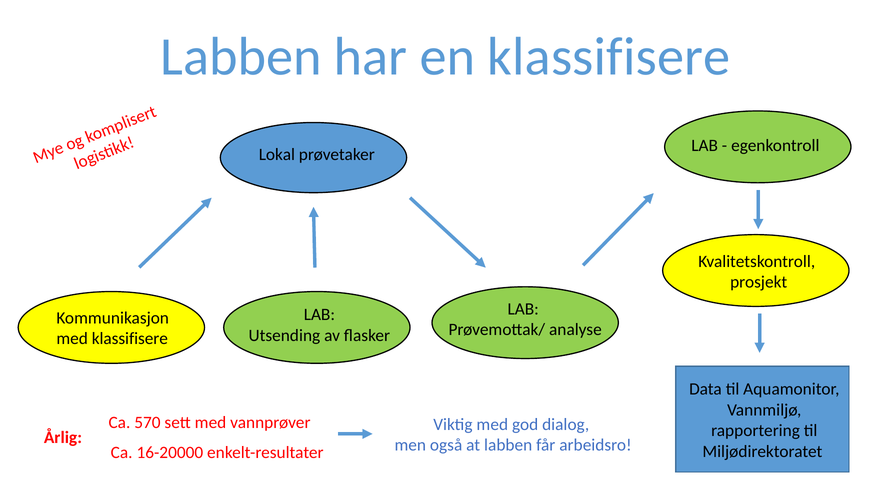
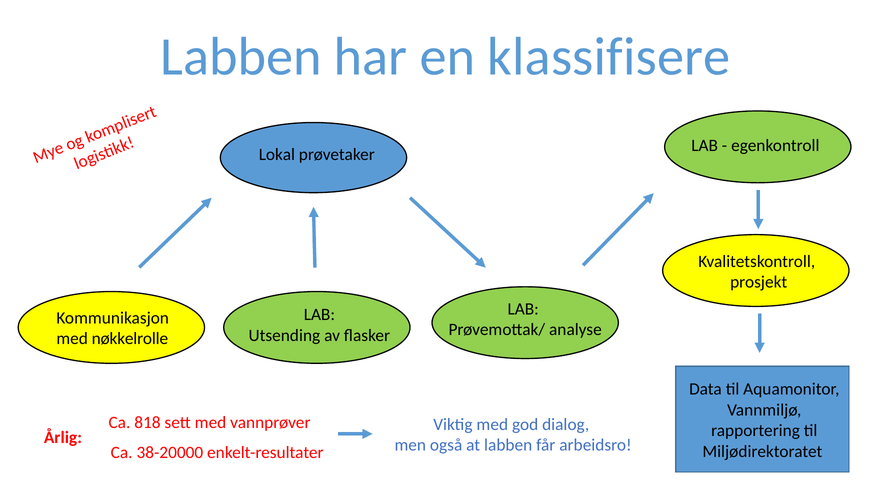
med klassifisere: klassifisere -> nøkkelrolle (130, 339)
570: 570 -> 818 (147, 423)
16-20000: 16-20000 -> 38-20000 (170, 453)
